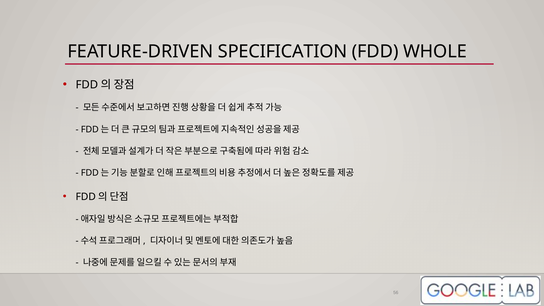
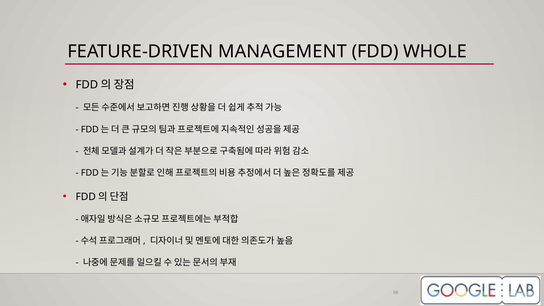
SPECIFICATION: SPECIFICATION -> MANAGEMENT (282, 52)
